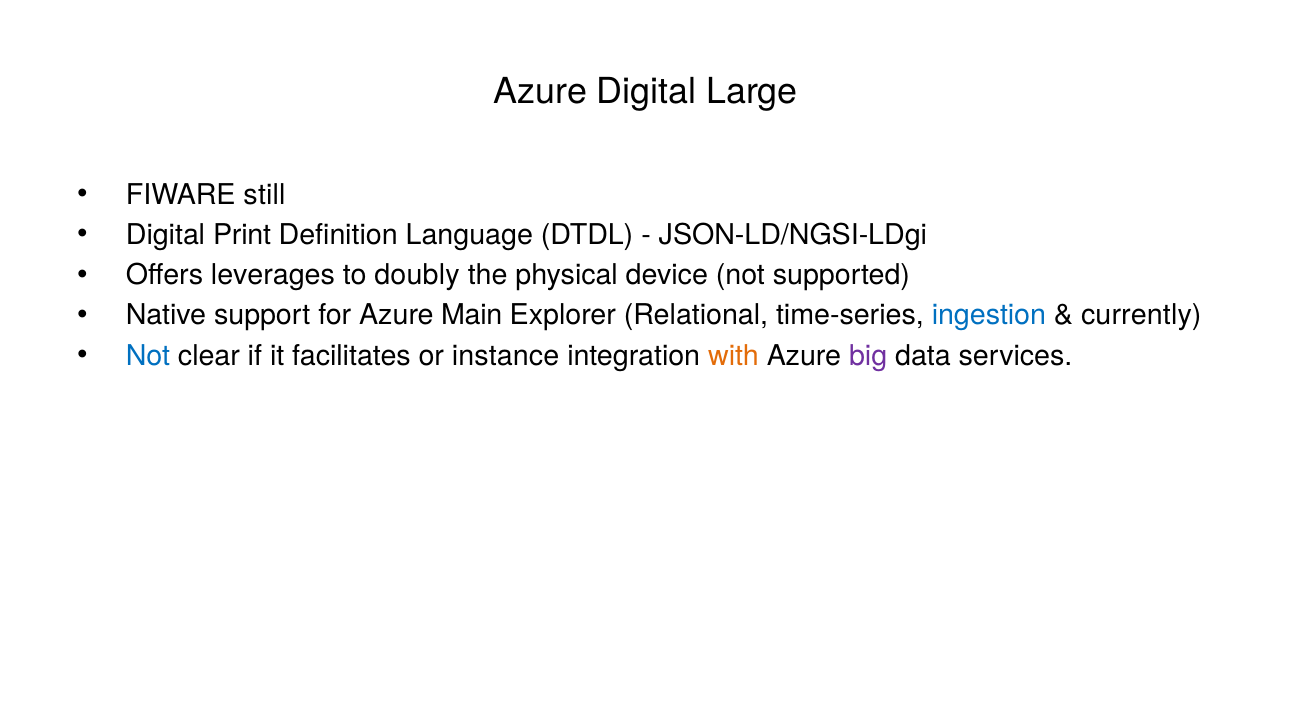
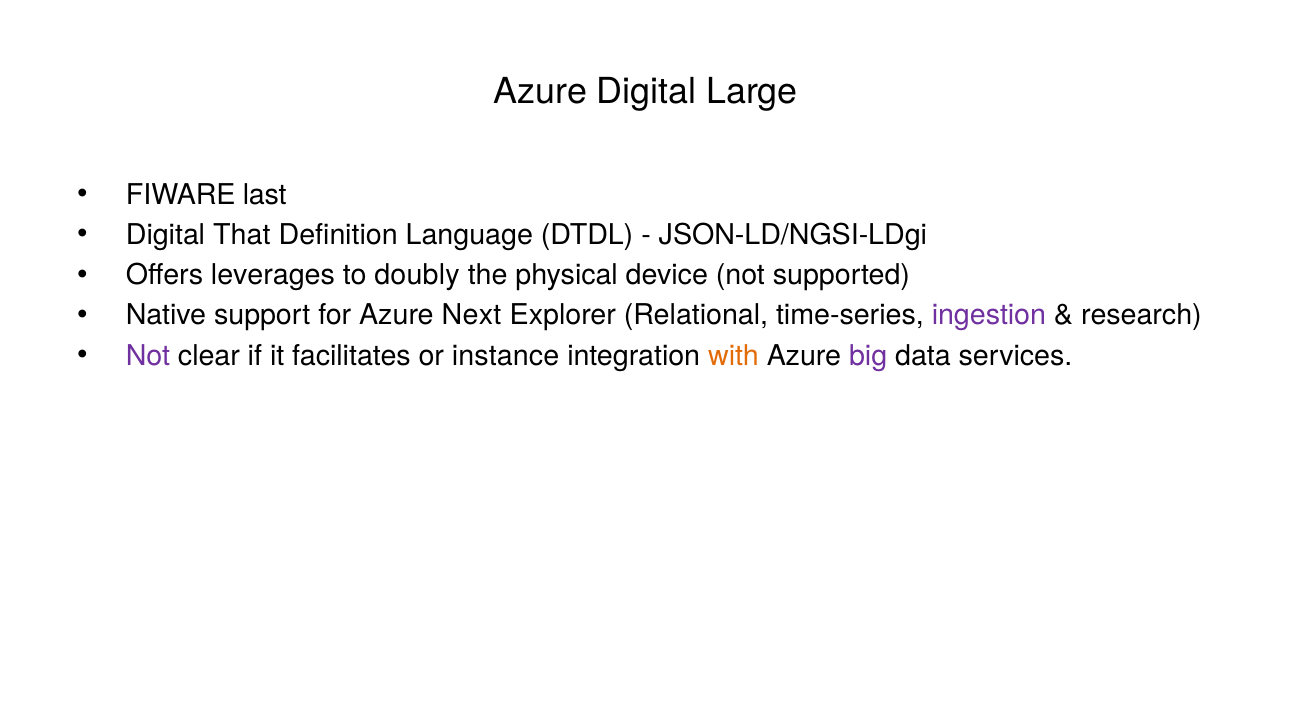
still: still -> last (265, 195)
Print: Print -> That (242, 235)
Main: Main -> Next (471, 316)
ingestion colour: blue -> purple (989, 316)
currently: currently -> research (1141, 316)
Not colour: blue -> purple (148, 356)
